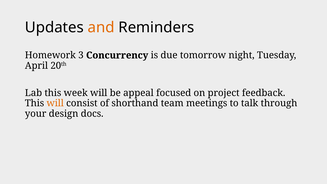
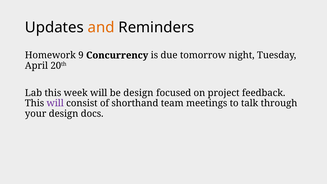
3: 3 -> 9 (81, 55)
be appeal: appeal -> design (138, 93)
will colour: orange -> purple (55, 103)
